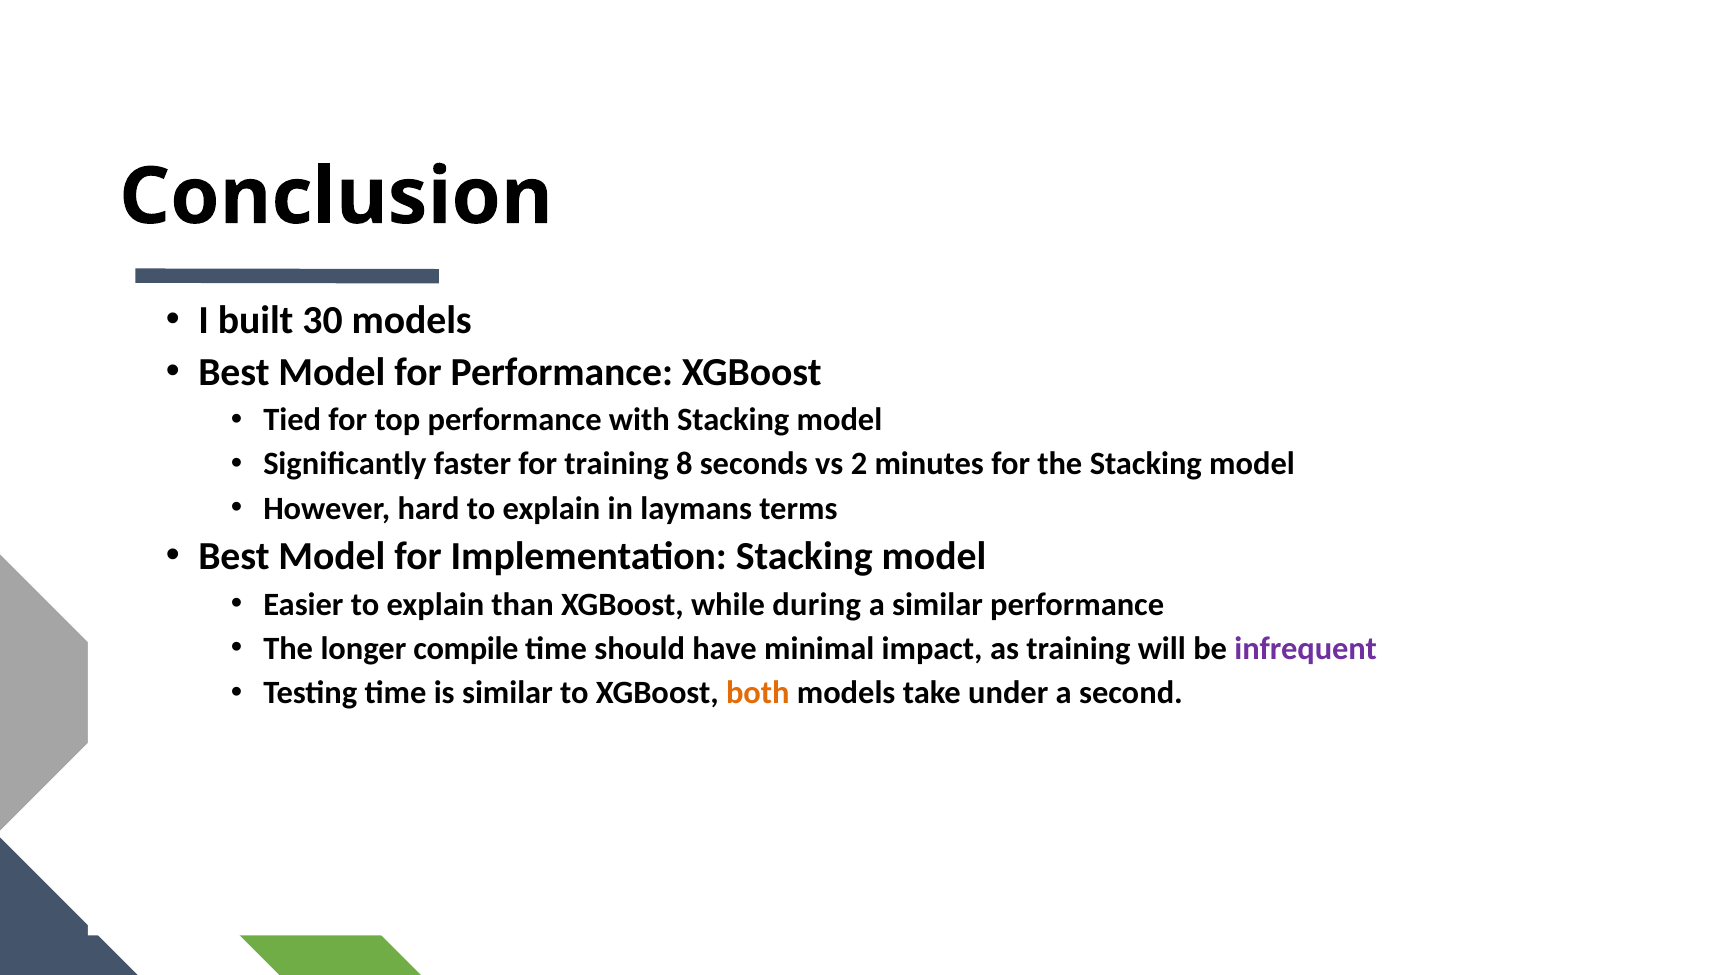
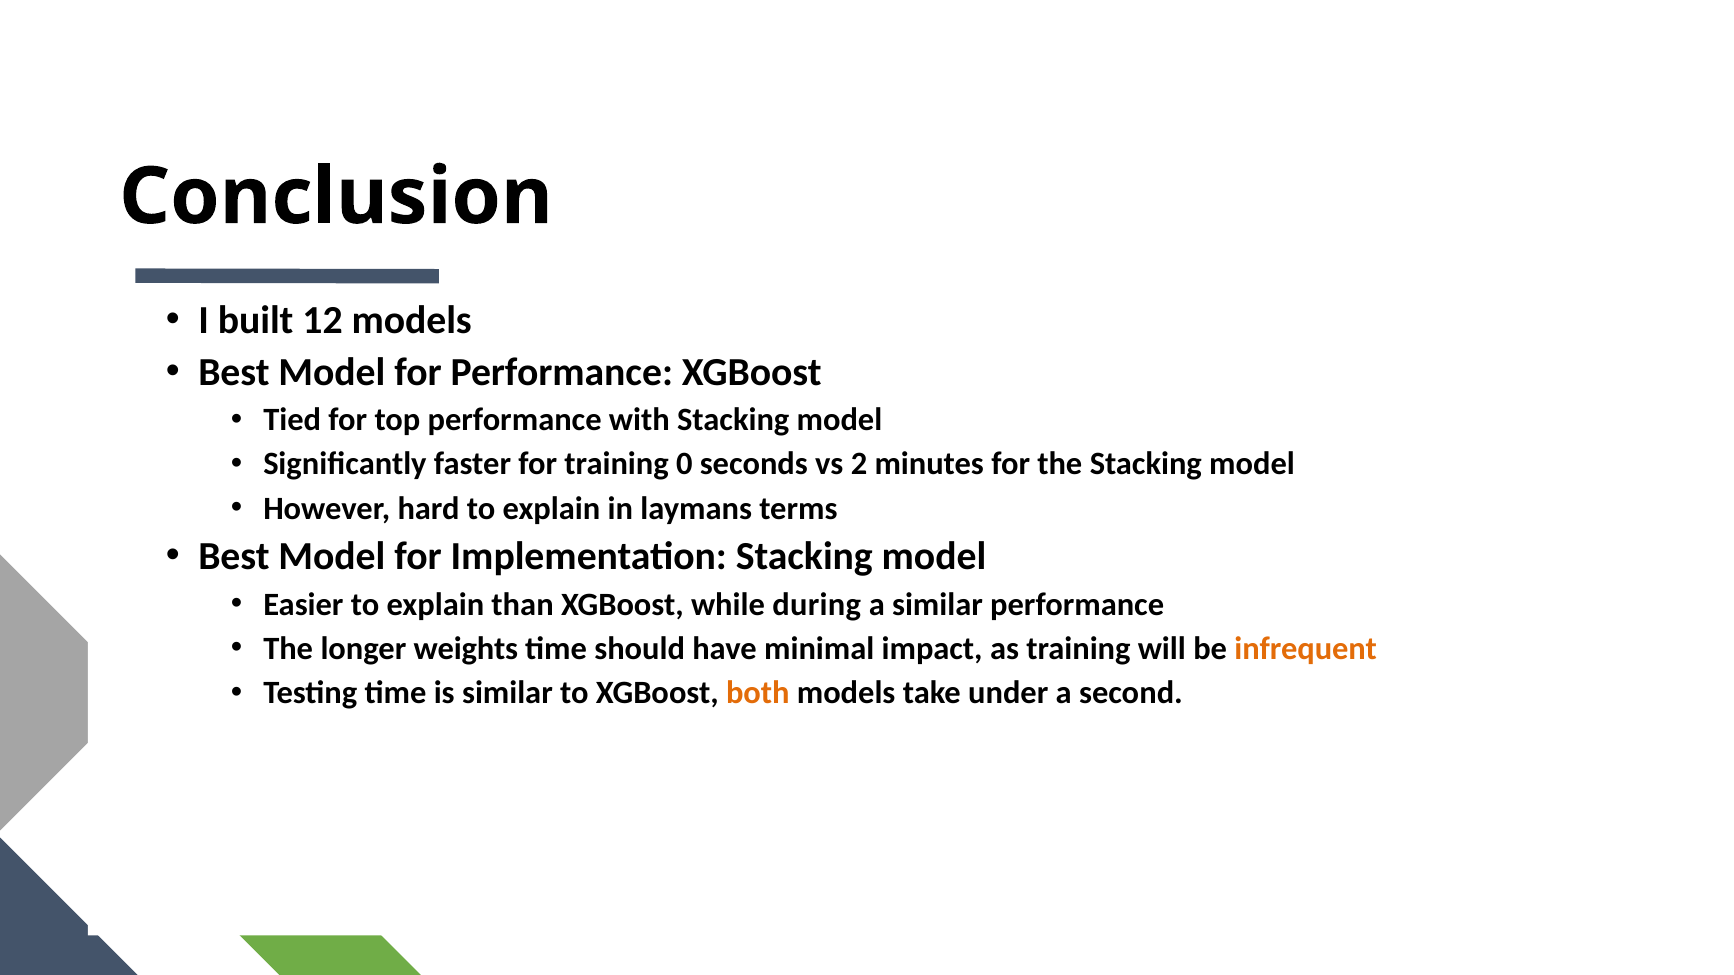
30: 30 -> 12 (323, 320)
8: 8 -> 0 (684, 464)
compile: compile -> weights (466, 649)
infrequent colour: purple -> orange (1306, 649)
